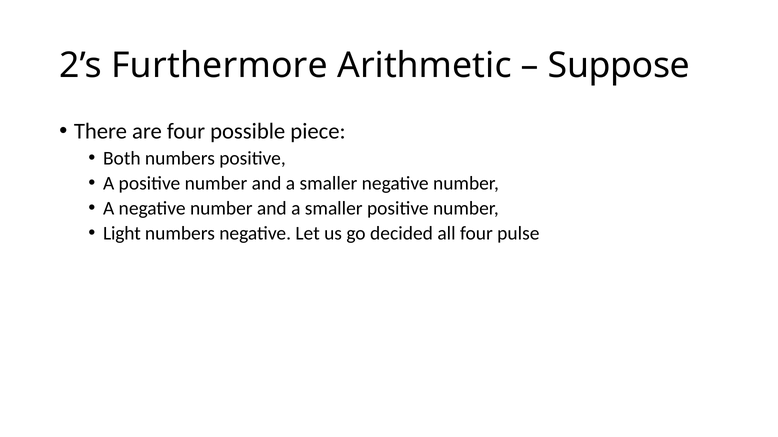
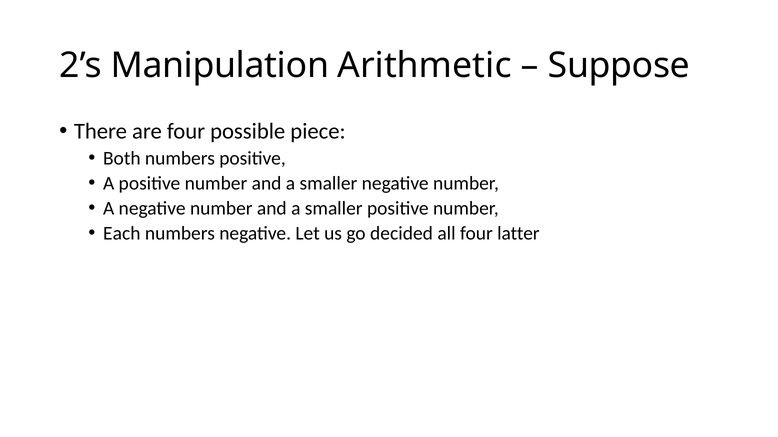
Furthermore: Furthermore -> Manipulation (220, 65)
Light: Light -> Each (122, 233)
pulse: pulse -> latter (518, 233)
